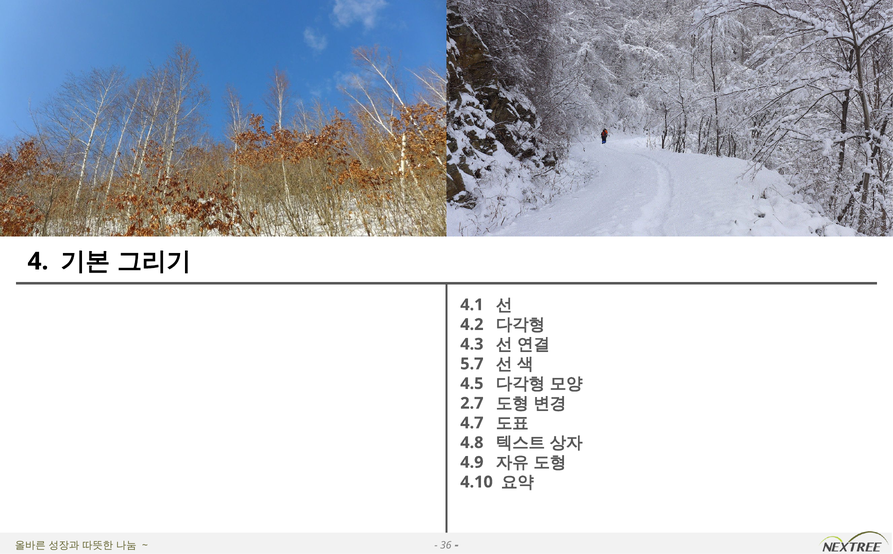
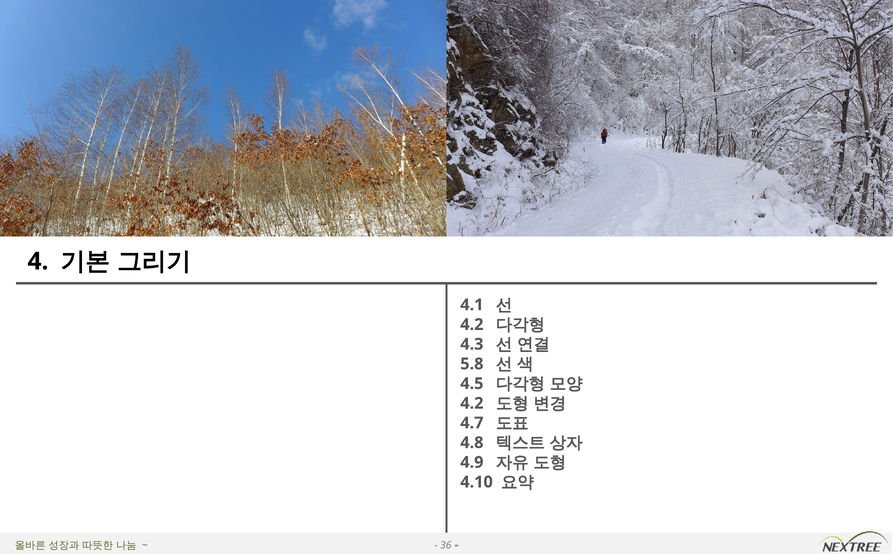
5.7: 5.7 -> 5.8 (472, 364)
2.7: 2.7 -> 4.2 (472, 403)
